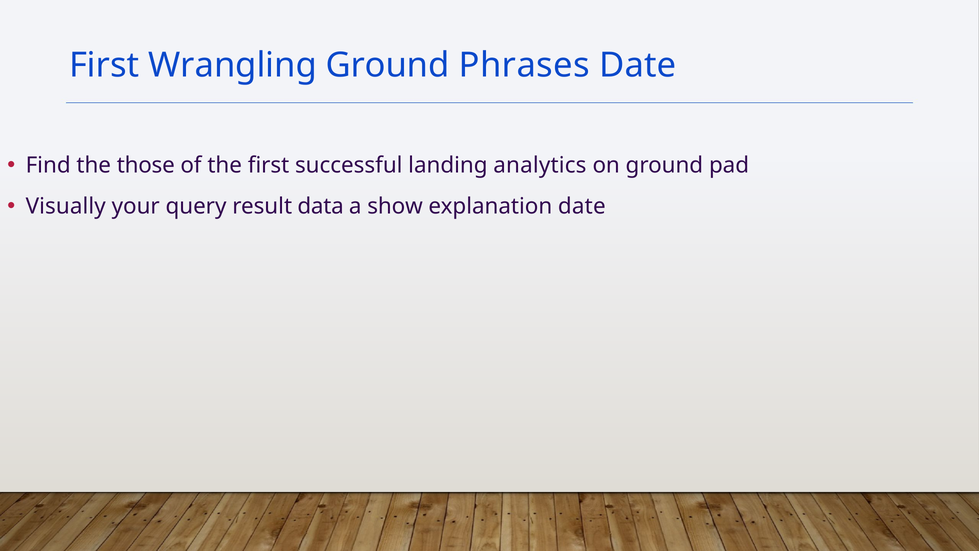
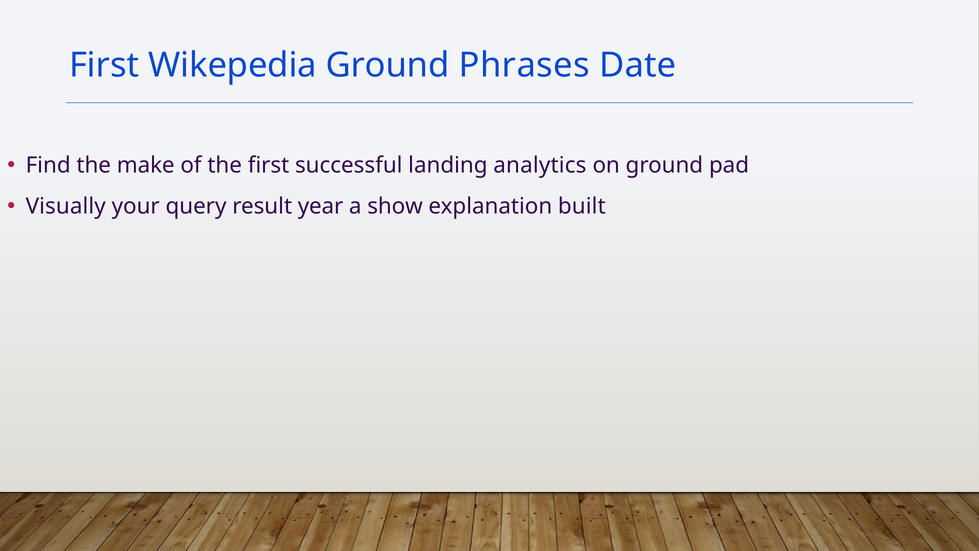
Wrangling: Wrangling -> Wikepedia (233, 65)
those: those -> make (146, 165)
data: data -> year (321, 206)
explanation date: date -> built (582, 206)
